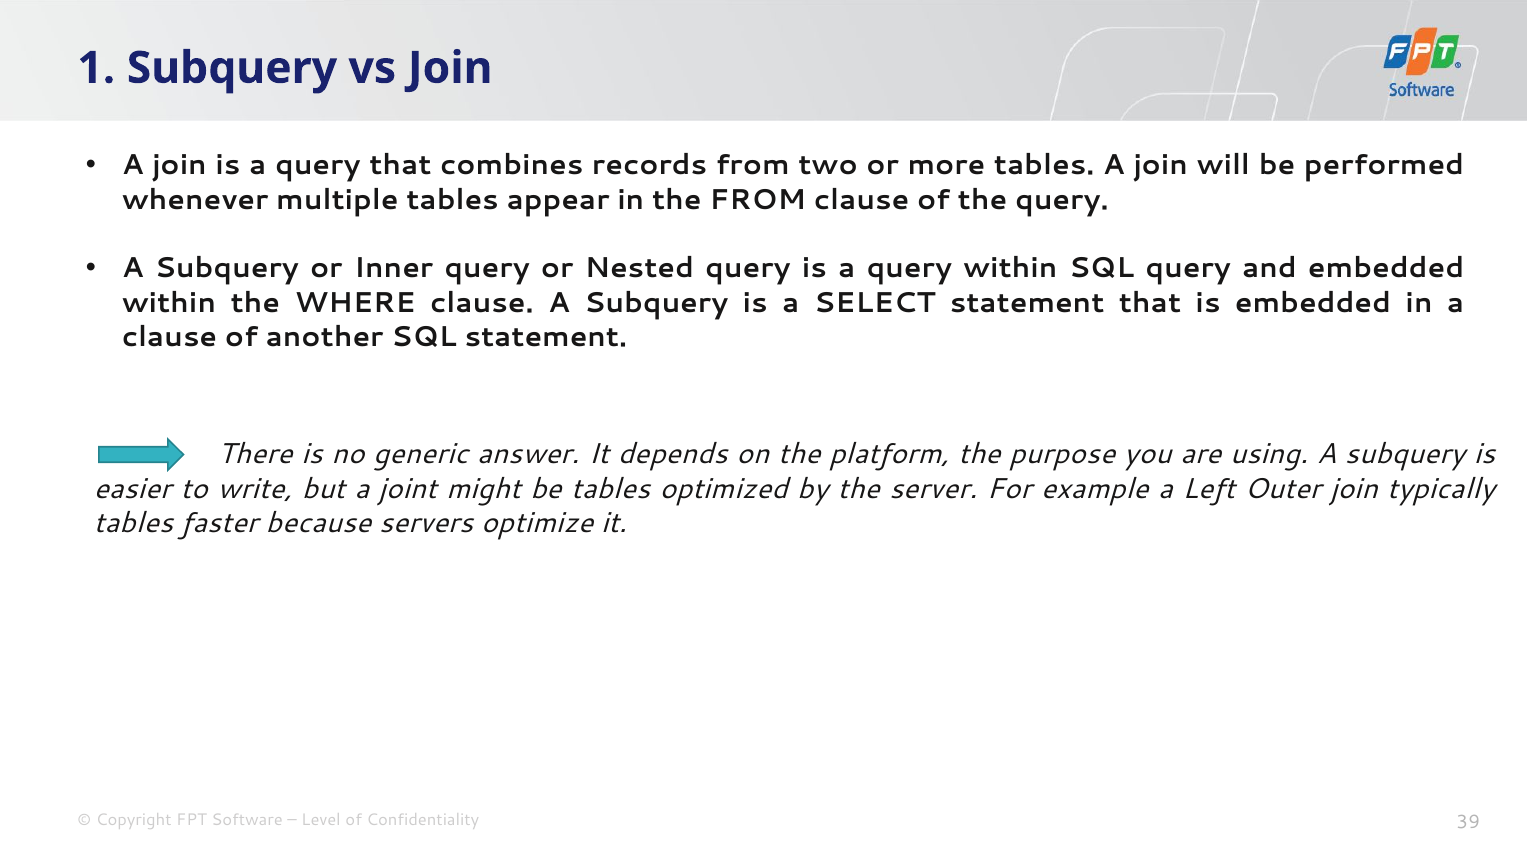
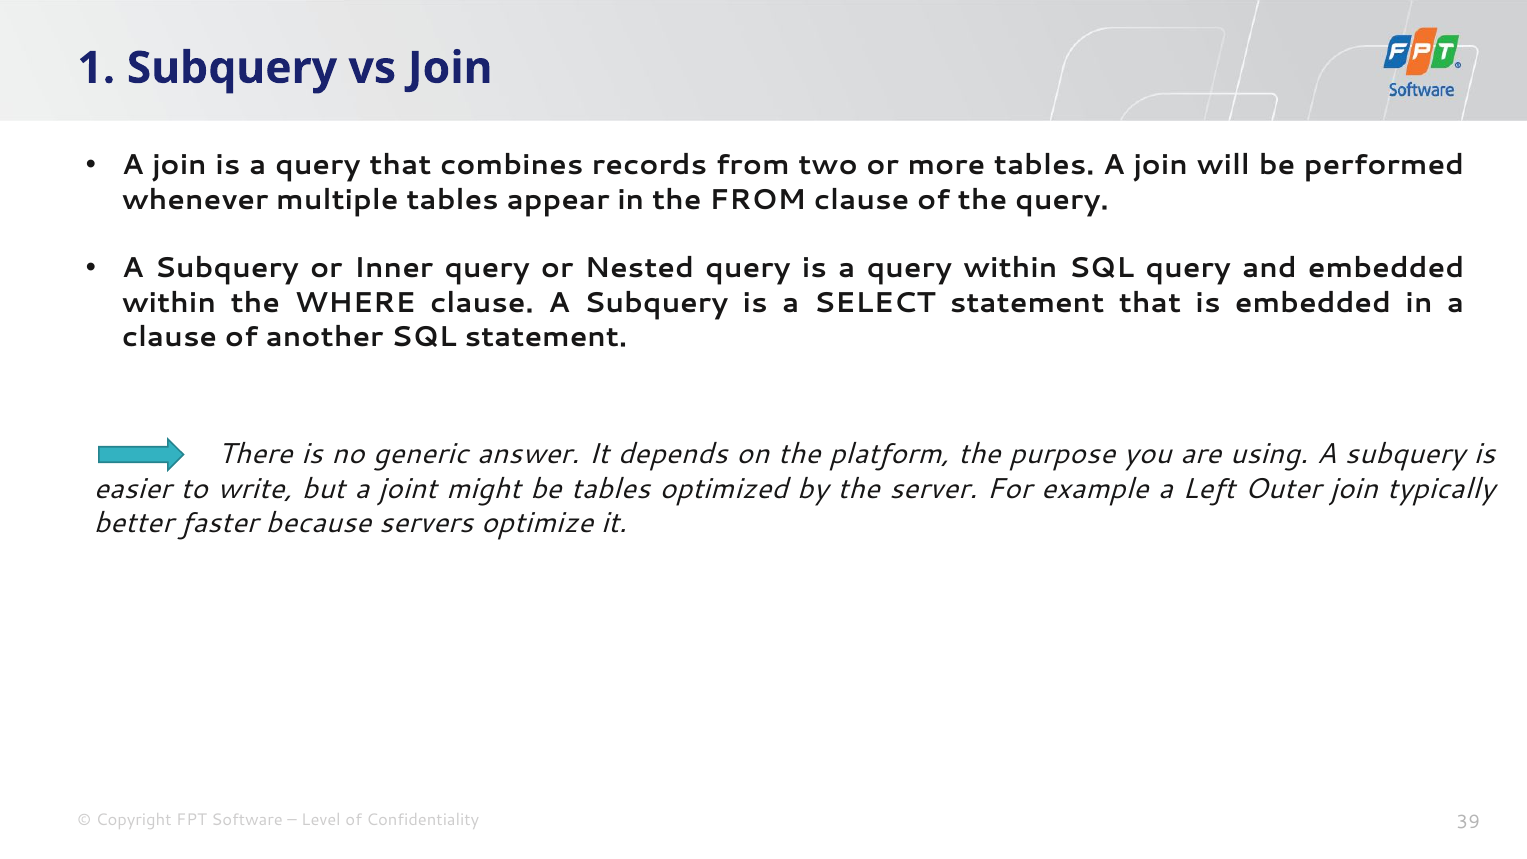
tables: tables -> better (134, 523)
